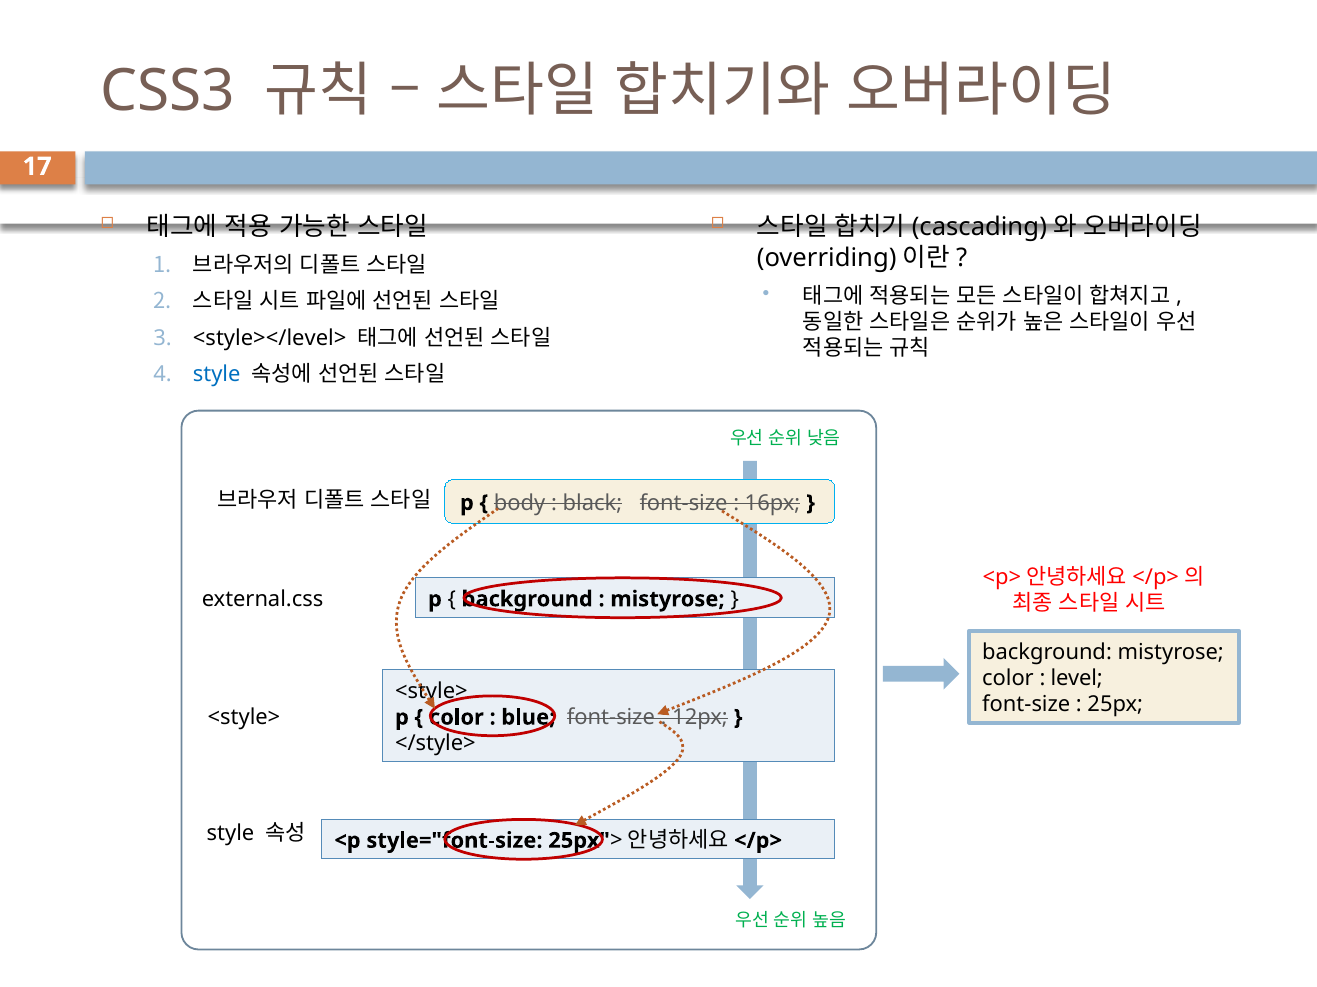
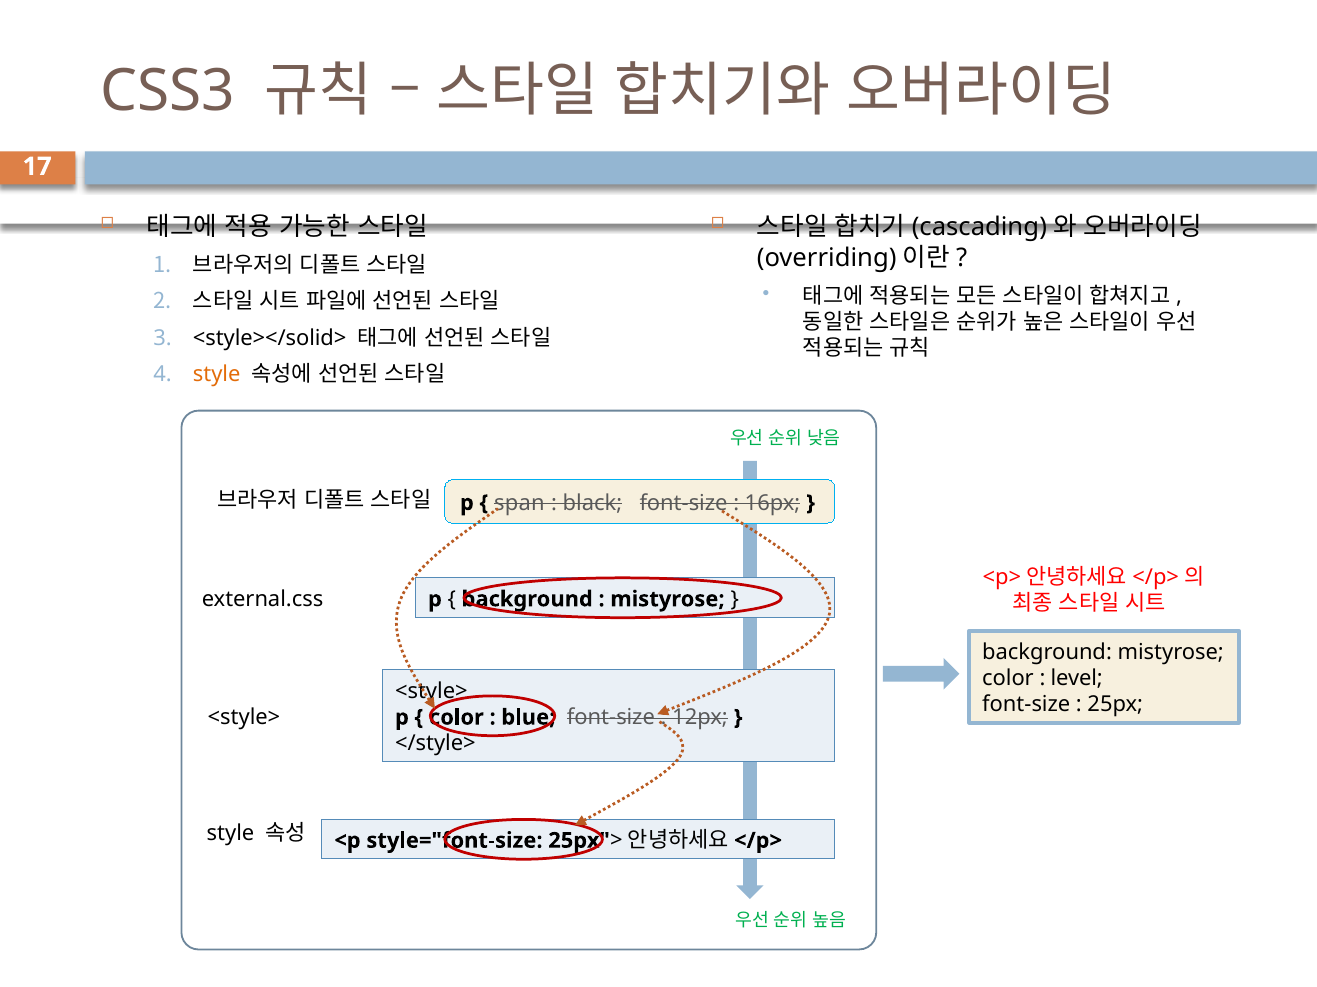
<style></level>: <style></level> -> <style></solid> (270, 338)
style colour: blue -> orange (217, 375)
body: body -> span (519, 503)
